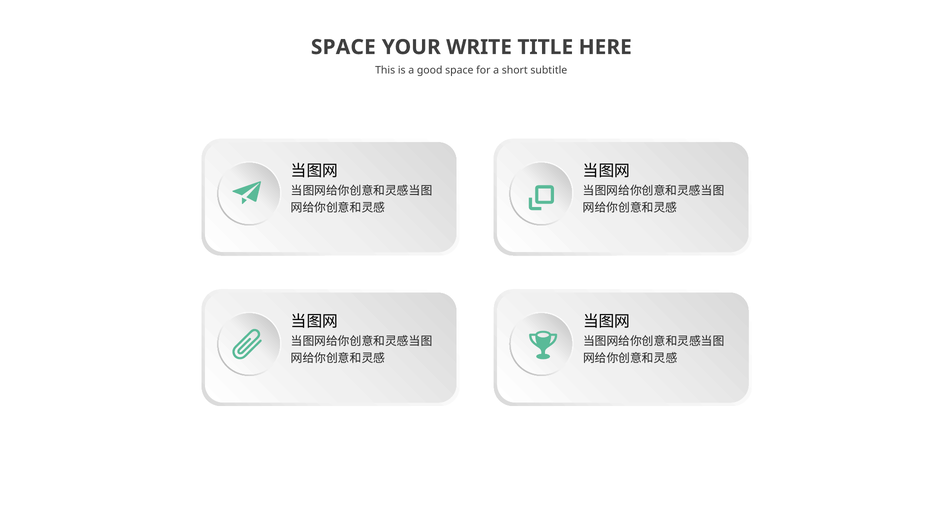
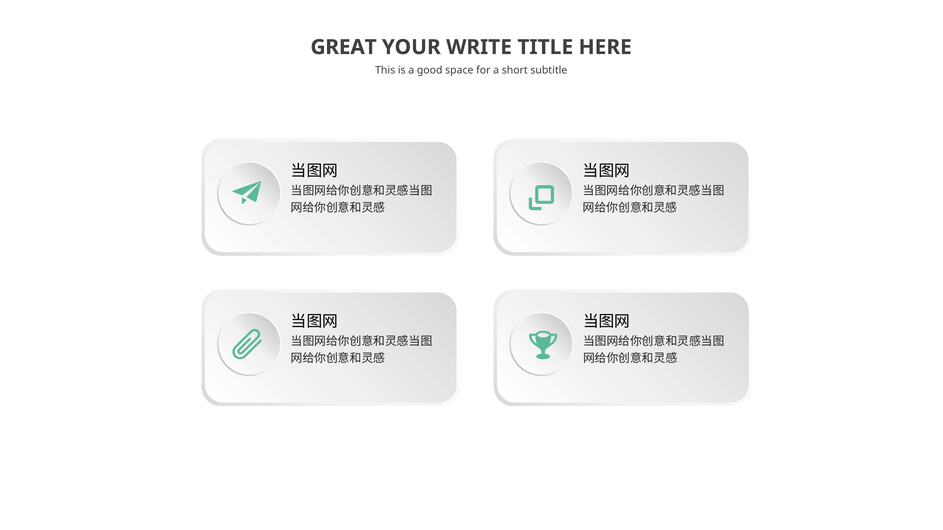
SPACE: SPACE -> GREAT (344, 47)
